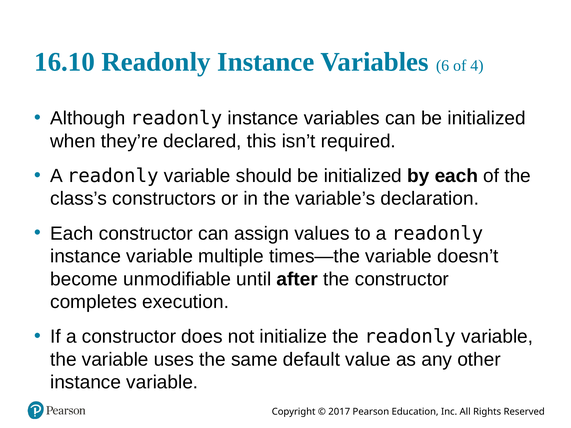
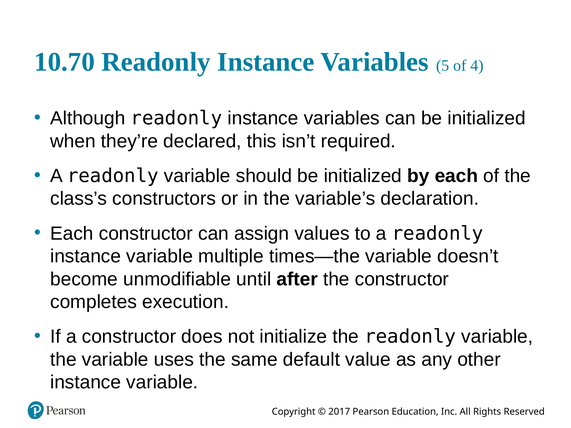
16.10: 16.10 -> 10.70 (65, 62)
6: 6 -> 5 (443, 66)
